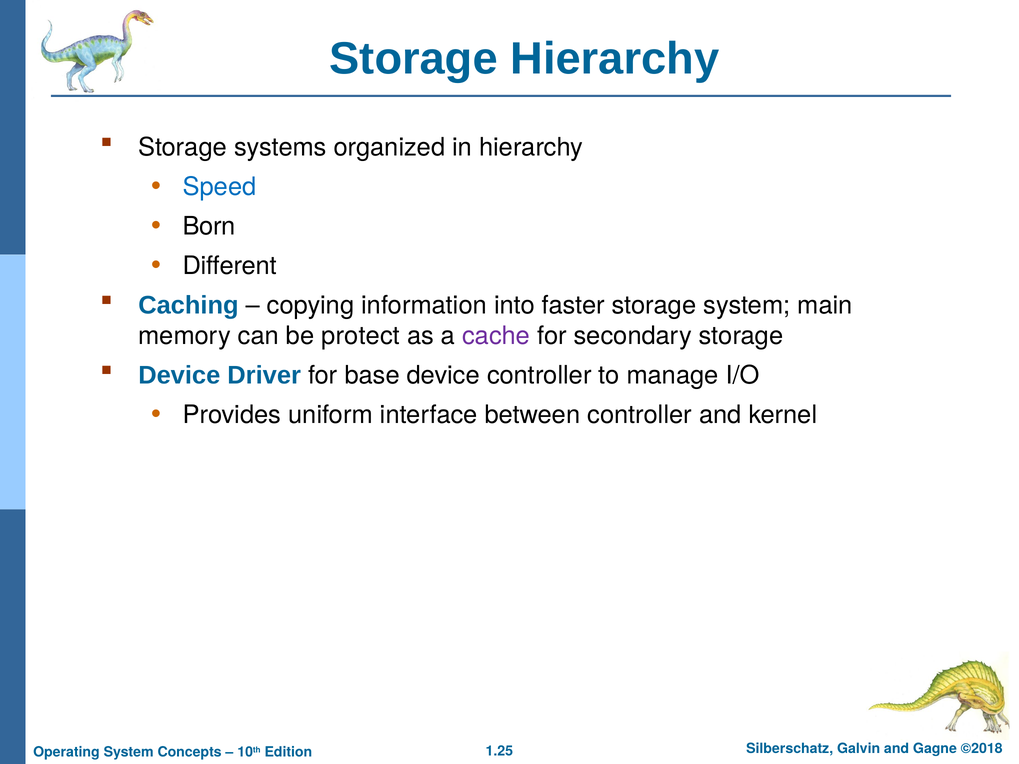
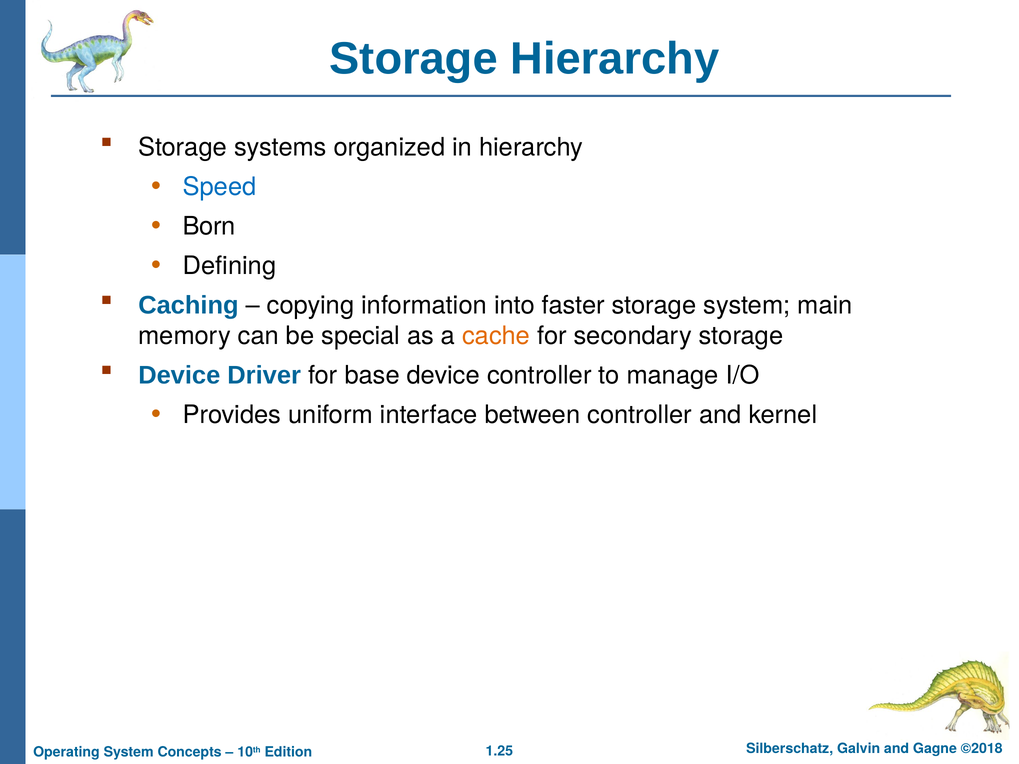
Different: Different -> Defining (230, 266)
protect: protect -> special (361, 336)
cache colour: purple -> orange (496, 336)
